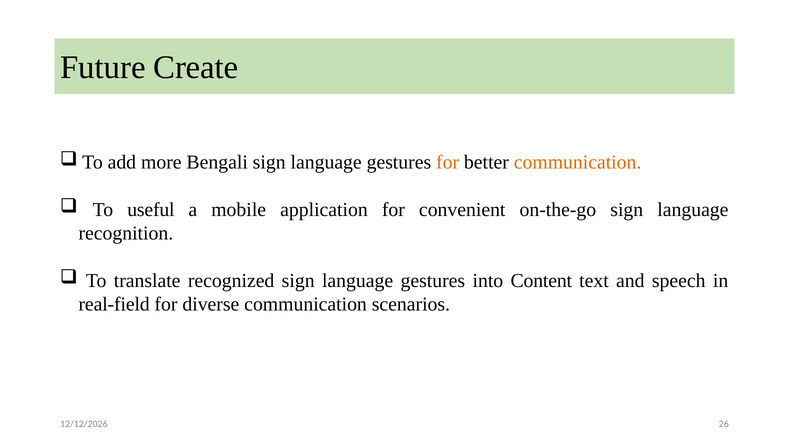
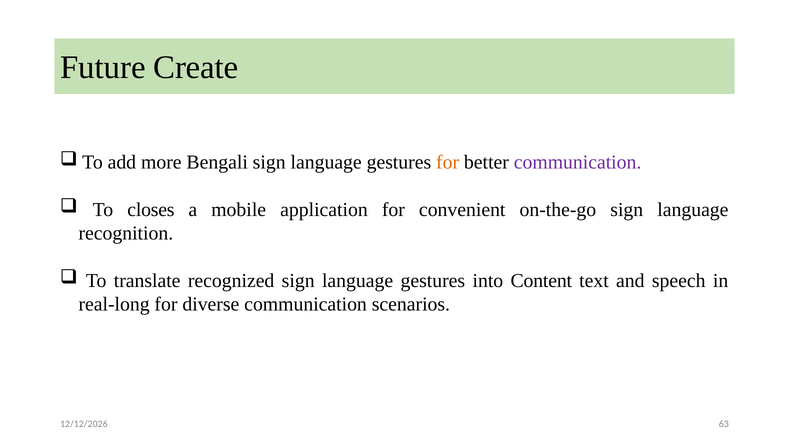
communication colour: orange -> purple (578, 162)
useful: useful -> closes (151, 210)
real-field: real-field -> real-long (114, 304)
26: 26 -> 63 (724, 424)
